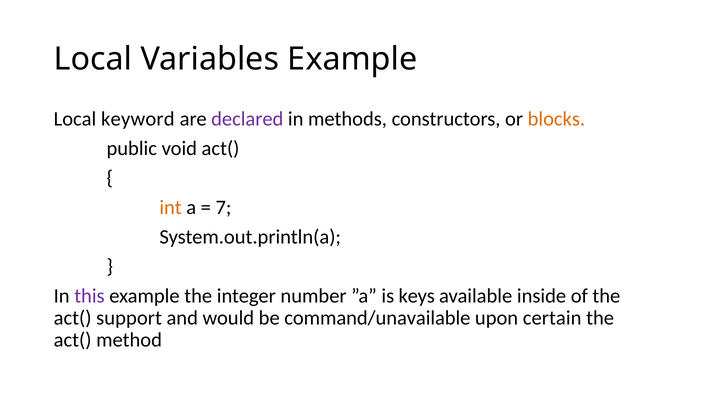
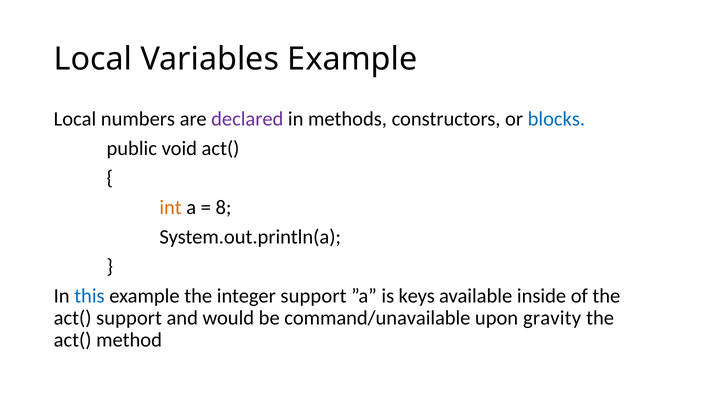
keyword: keyword -> numbers (138, 119)
blocks colour: orange -> blue (556, 119)
7: 7 -> 8 (224, 208)
this colour: purple -> blue (89, 296)
integer number: number -> support (313, 296)
certain: certain -> gravity (552, 318)
